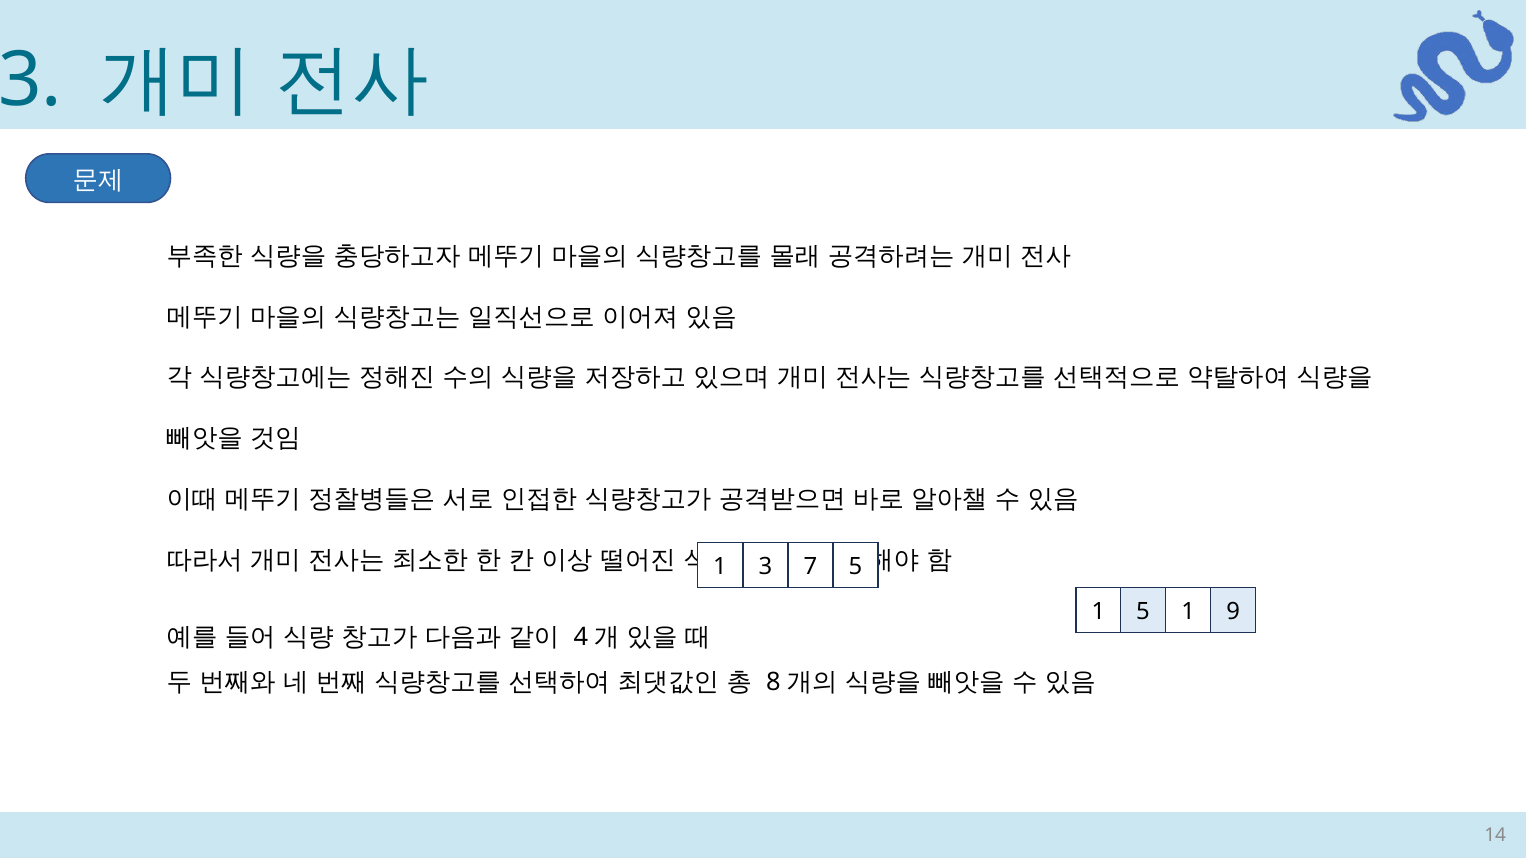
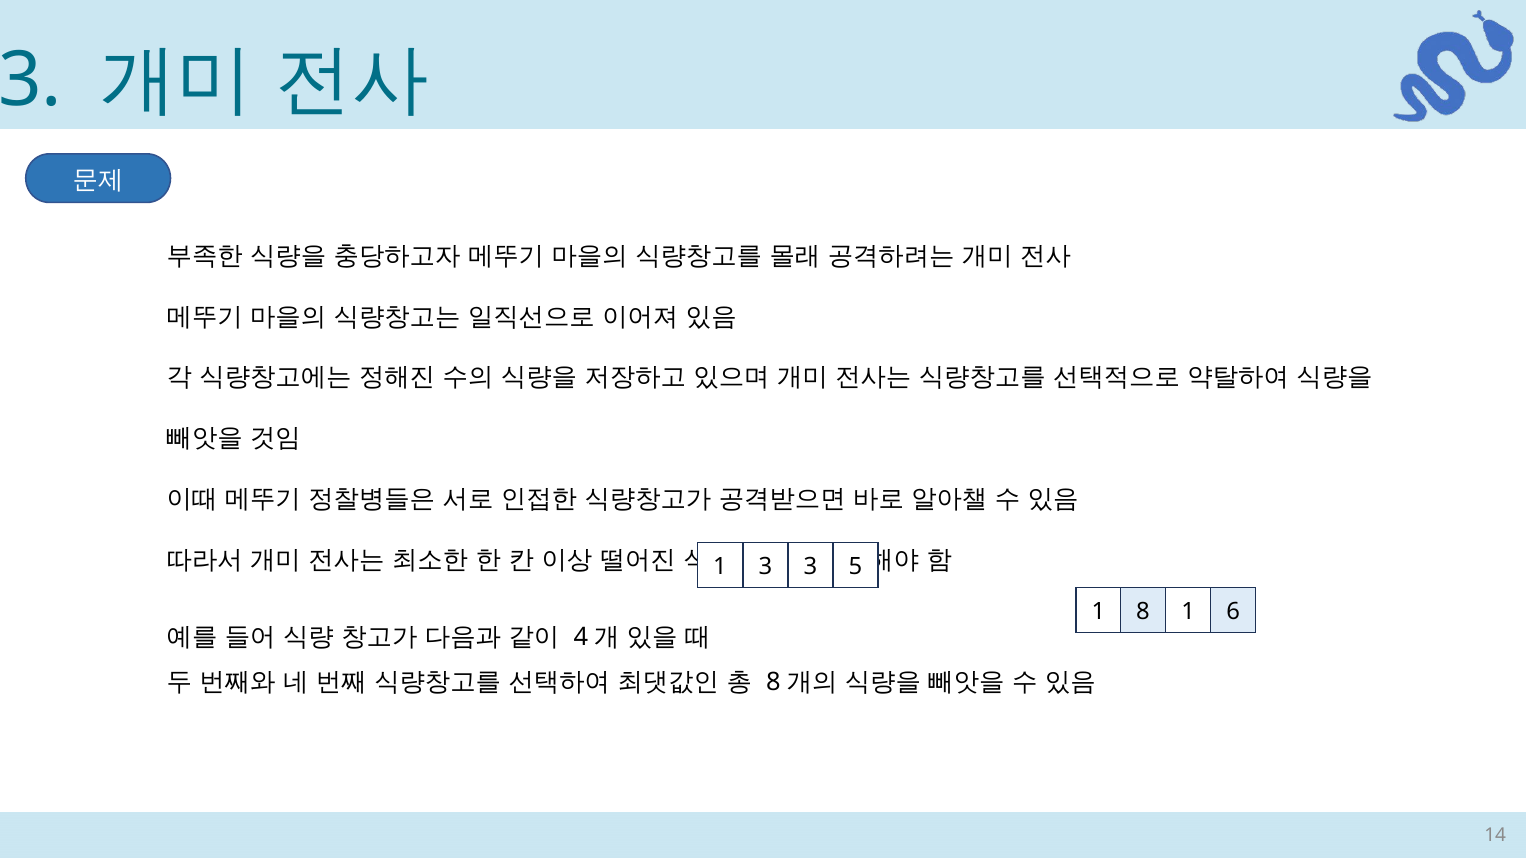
7: 7 -> 3 (810, 567)
1 5: 5 -> 8 (1143, 612)
9: 9 -> 6 (1233, 612)
